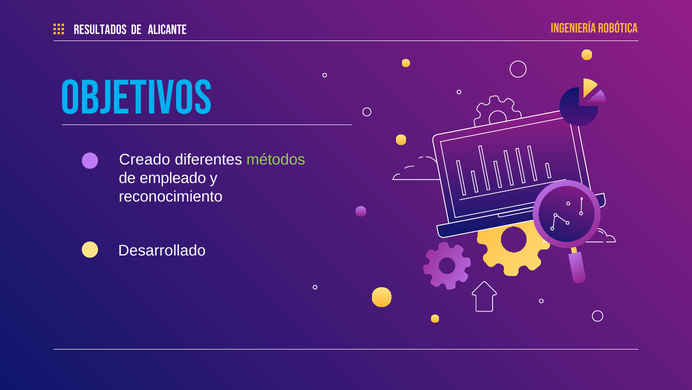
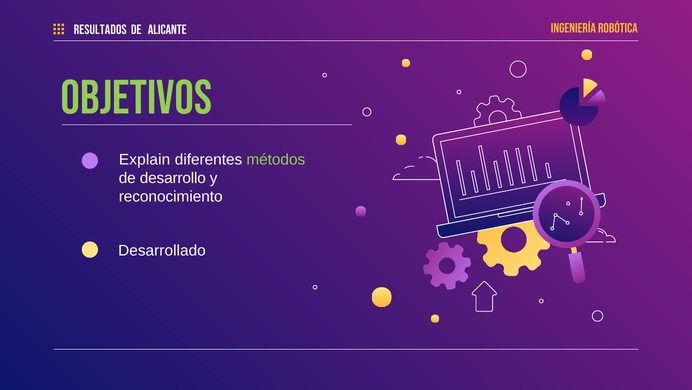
objetivos colour: light blue -> light green (136, 98)
Creado: Creado -> Explain (145, 159)
empleado: empleado -> desarrollo (173, 178)
